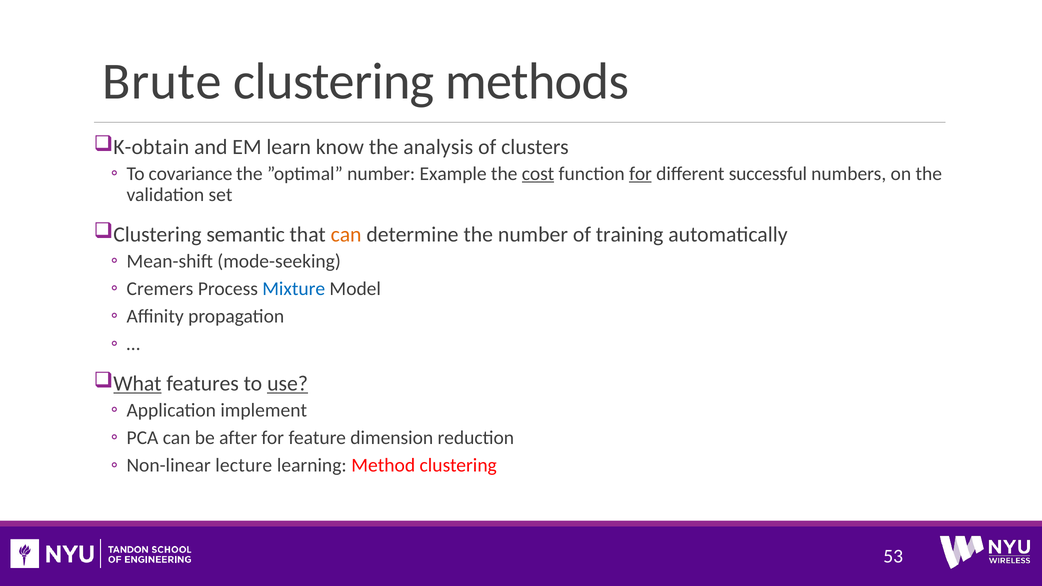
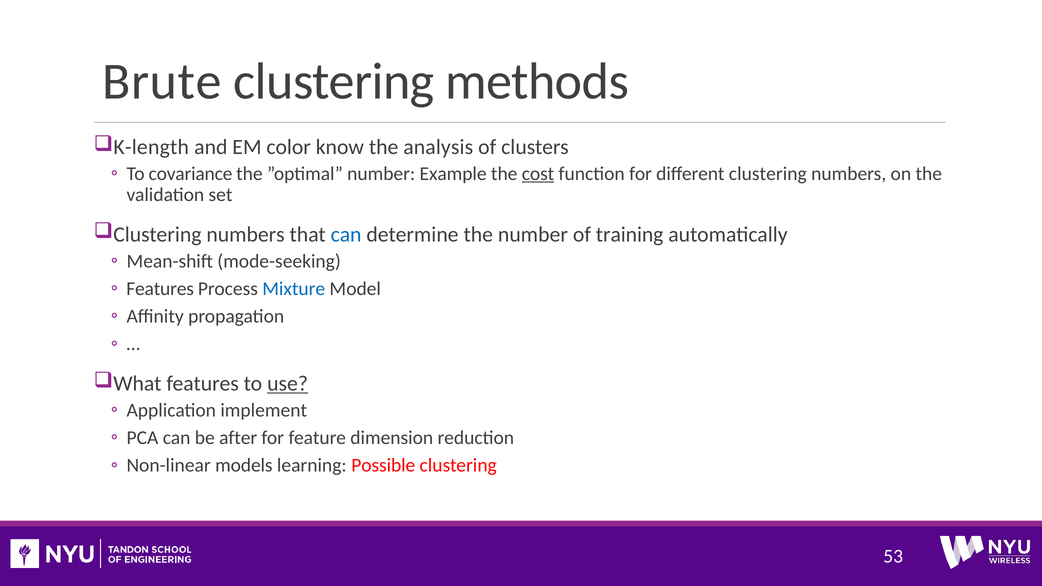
K-obtain: K-obtain -> K-length (151, 147)
learn: learn -> color (289, 147)
for underline: present -> none (641, 174)
different successful: successful -> clustering (768, 174)
semantic: semantic -> numbers (246, 235)
can colour: orange -> blue (346, 235)
Cremers: Cremers -> Features (160, 289)
What underline: present -> none (137, 384)
lecture: lecture -> models (244, 466)
Method: Method -> Possible (383, 466)
